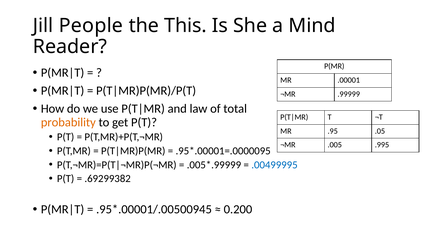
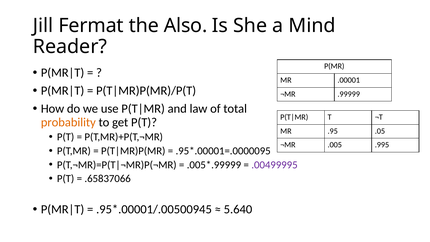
People: People -> Fermat (91, 25)
This: This -> Also (186, 25)
.00499995 colour: blue -> purple (274, 165)
.69299382: .69299382 -> .65837066 (108, 179)
0.200: 0.200 -> 5.640 (238, 209)
